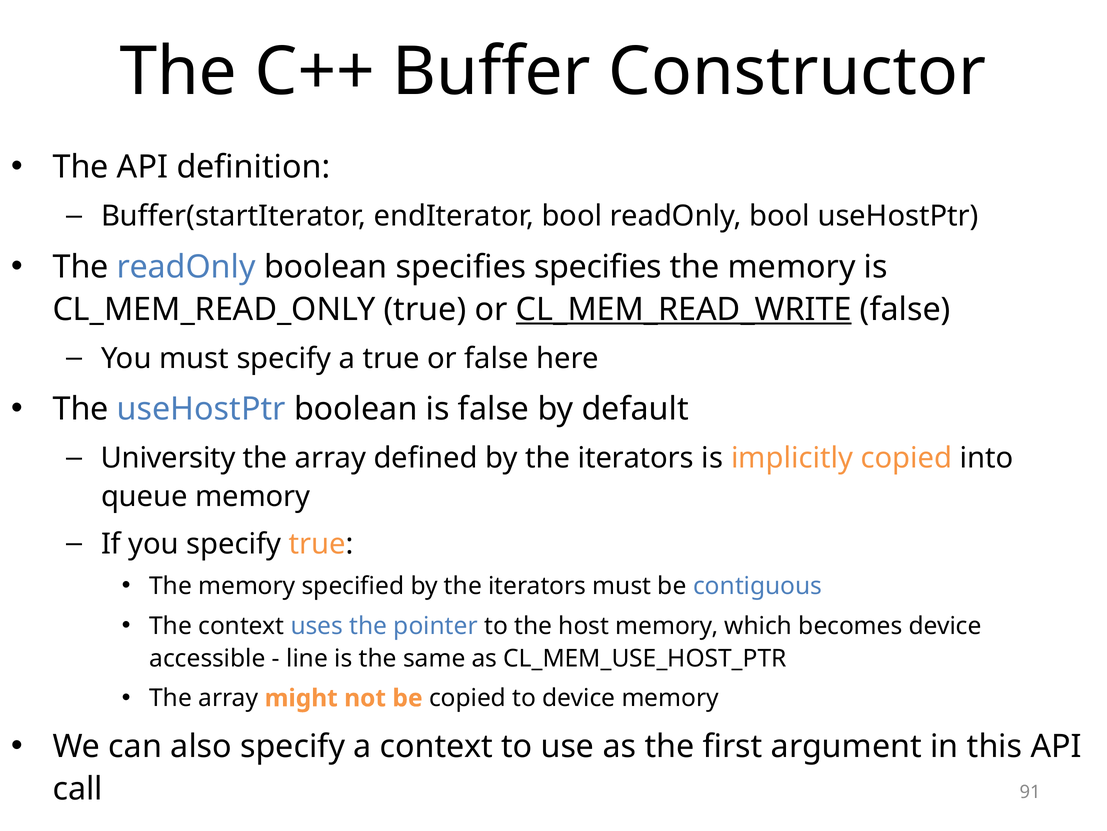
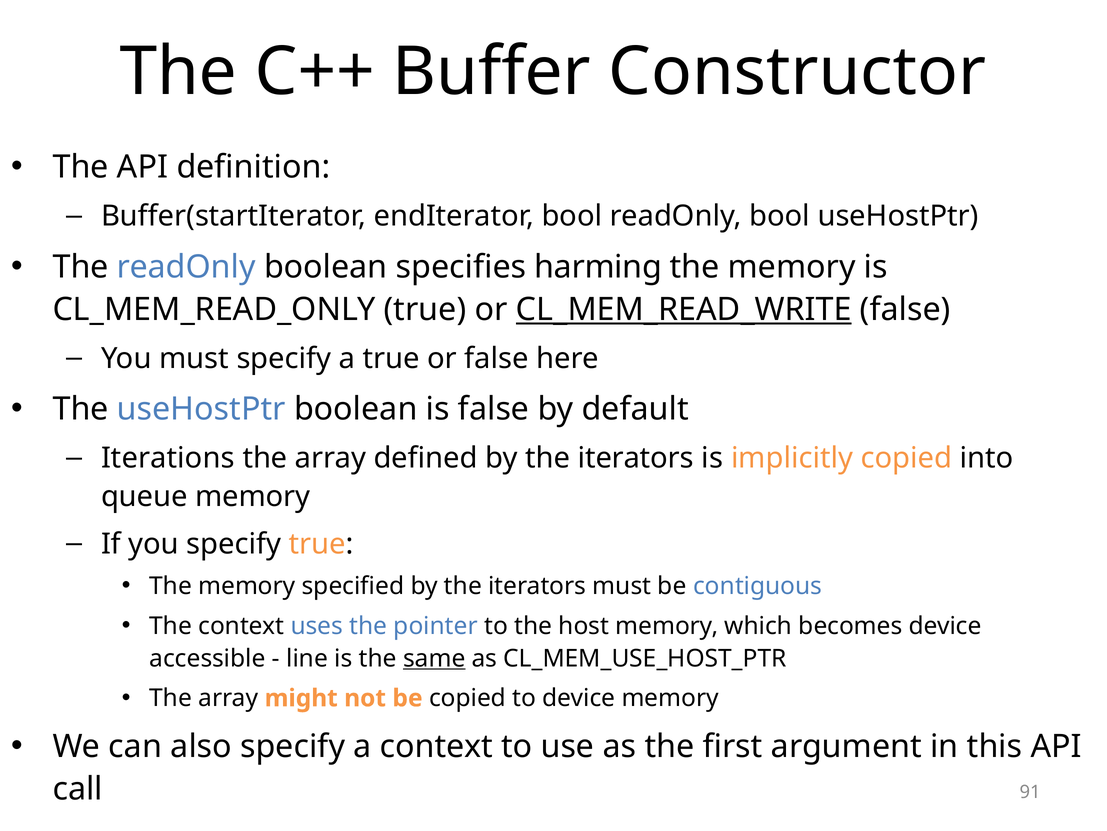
specifies specifies: specifies -> harming (598, 267)
University: University -> Iterations (168, 458)
same underline: none -> present (434, 658)
